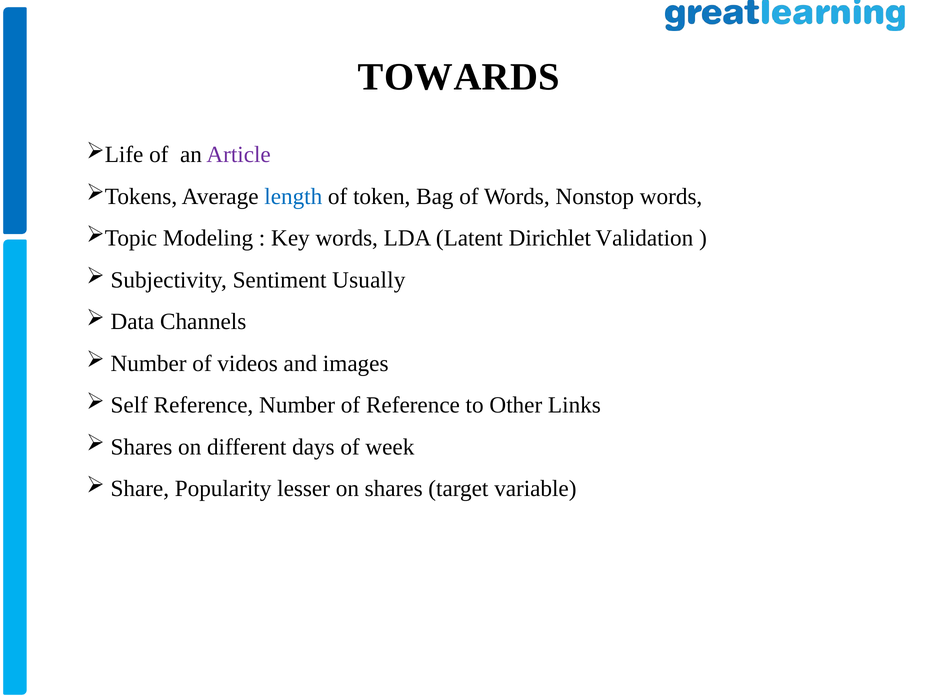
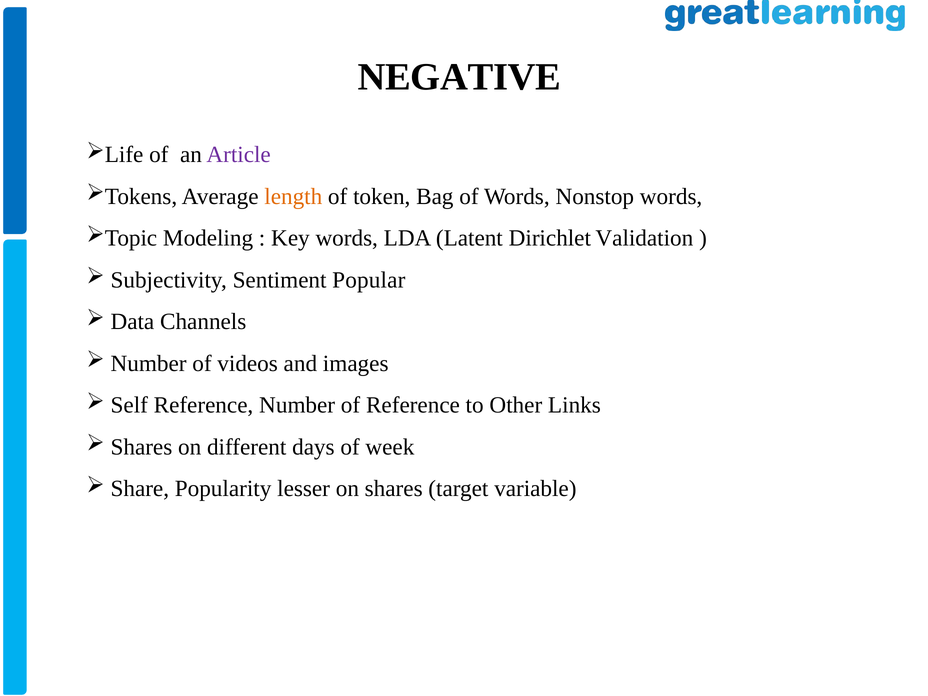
TOWARDS: TOWARDS -> NEGATIVE (459, 77)
length colour: blue -> orange (293, 196)
Usually: Usually -> Popular (369, 280)
